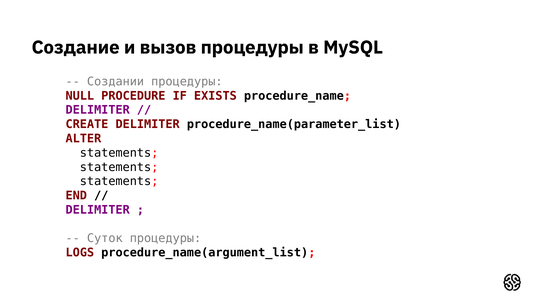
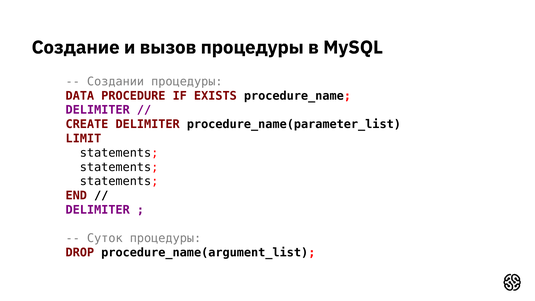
NULL: NULL -> DATA (80, 96)
ALTER: ALTER -> LIMIT (83, 139)
LOGS: LOGS -> DROP (80, 253)
